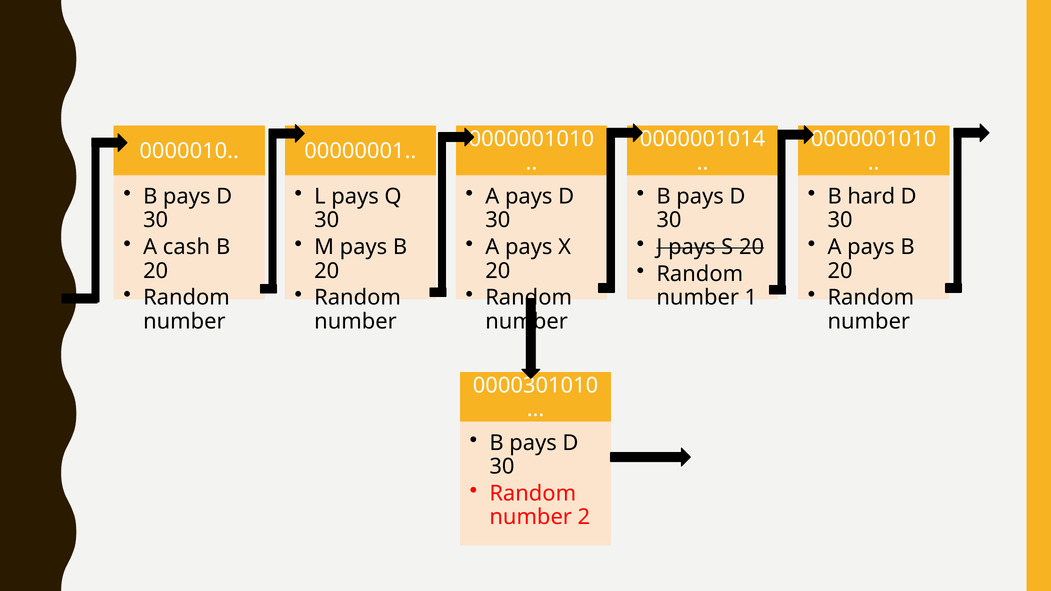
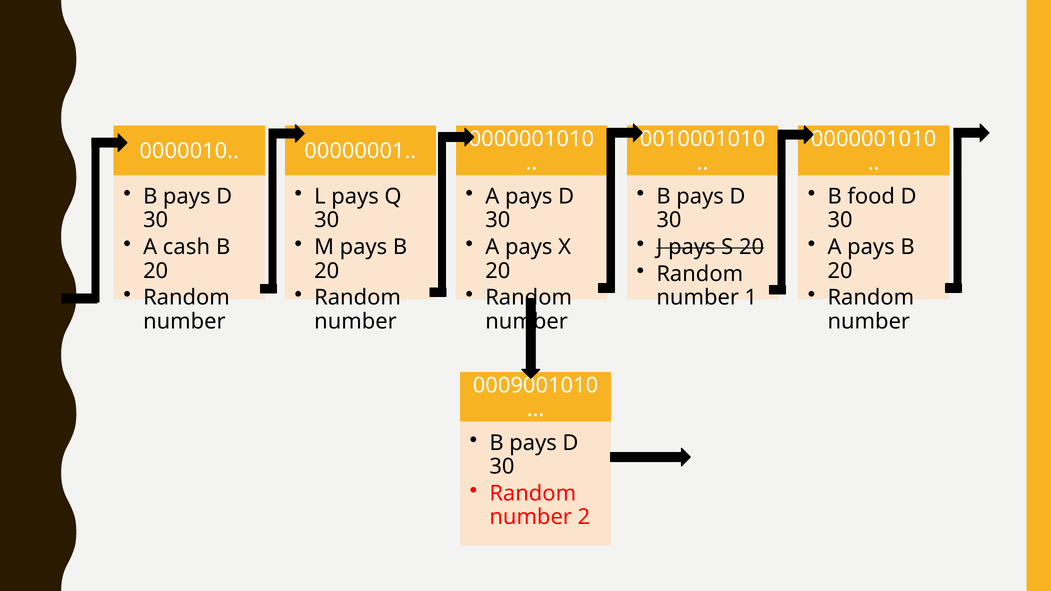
0000001014: 0000001014 -> 0010001010 (703, 139)
hard: hard -> food (871, 197)
0000301010: 0000301010 -> 0009001010 (536, 385)
